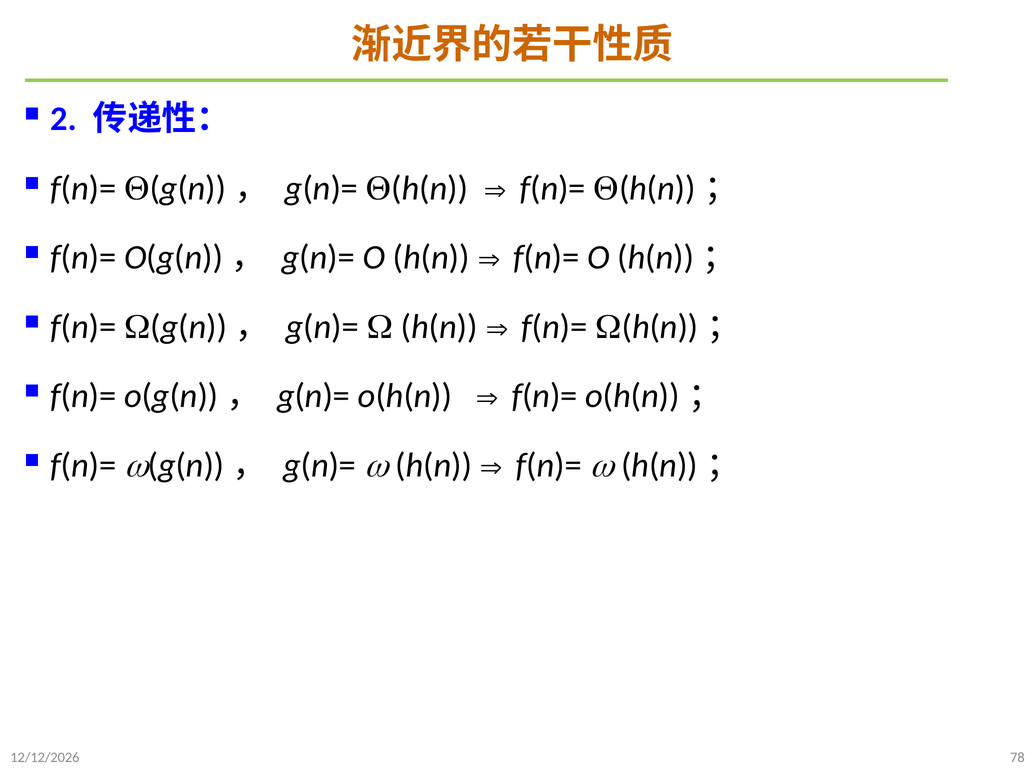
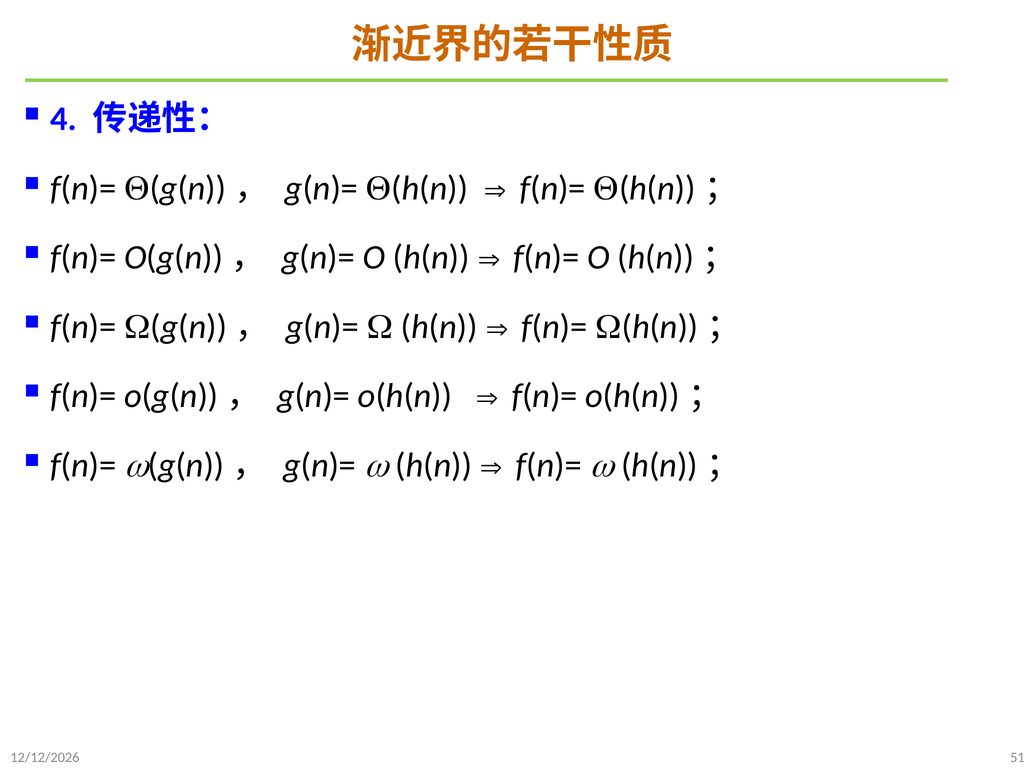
2: 2 -> 4 (64, 119)
78: 78 -> 51 (1017, 758)
